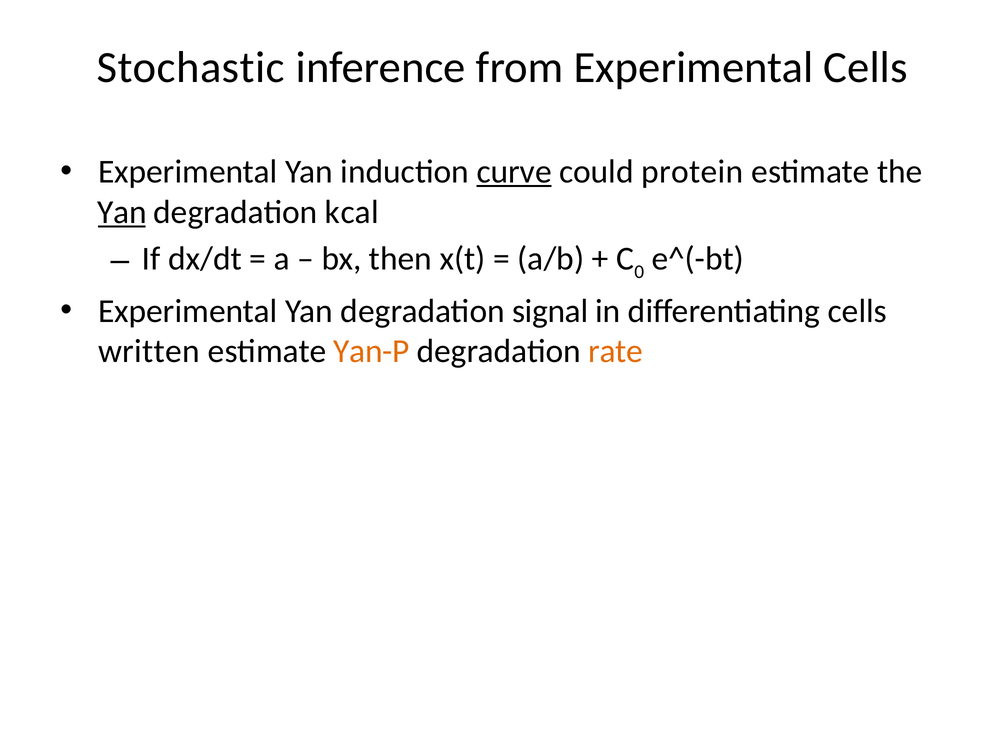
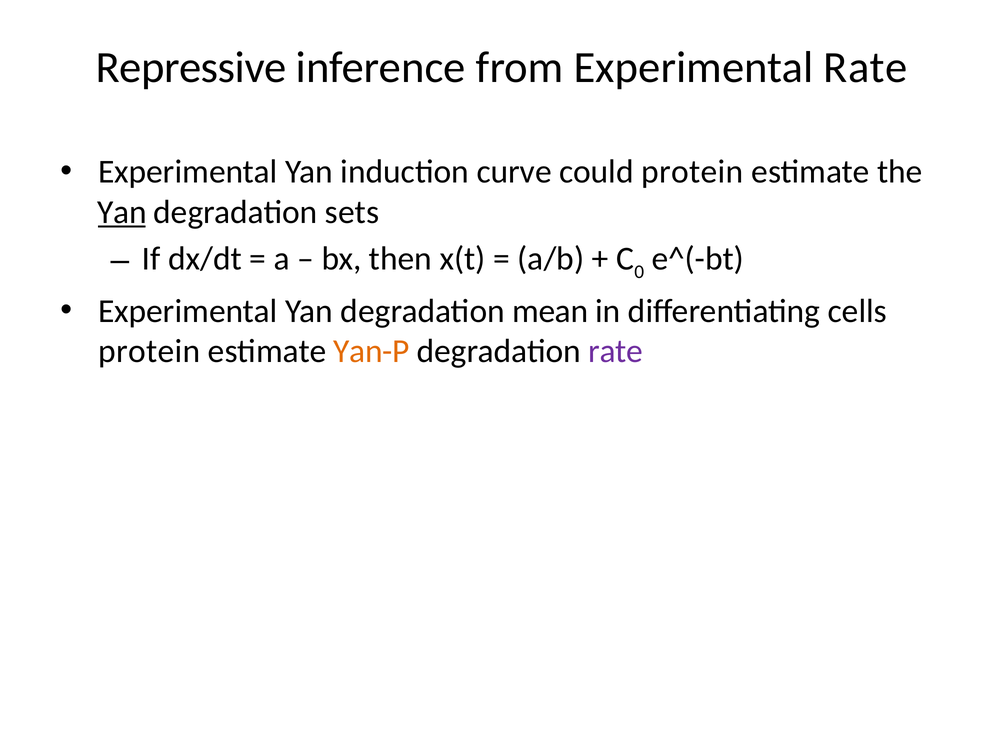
Stochastic: Stochastic -> Repressive (191, 68)
Experimental Cells: Cells -> Rate (865, 68)
curve underline: present -> none (514, 172)
kcal: kcal -> sets (352, 212)
signal: signal -> mean (550, 312)
written: written -> protein (149, 352)
rate colour: orange -> purple (616, 352)
